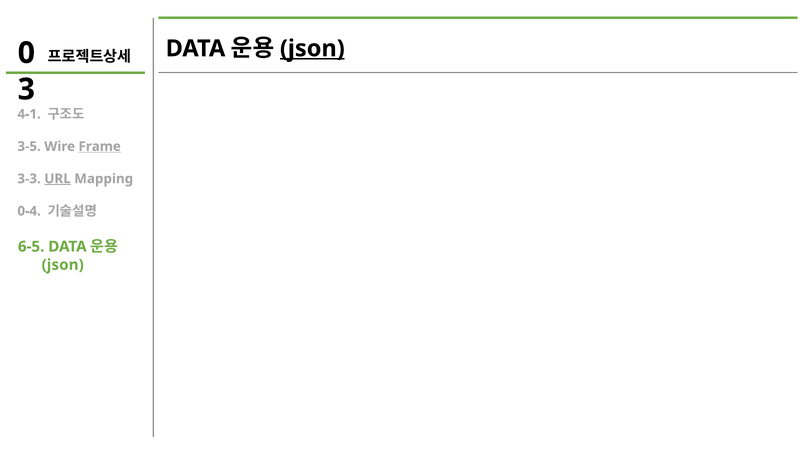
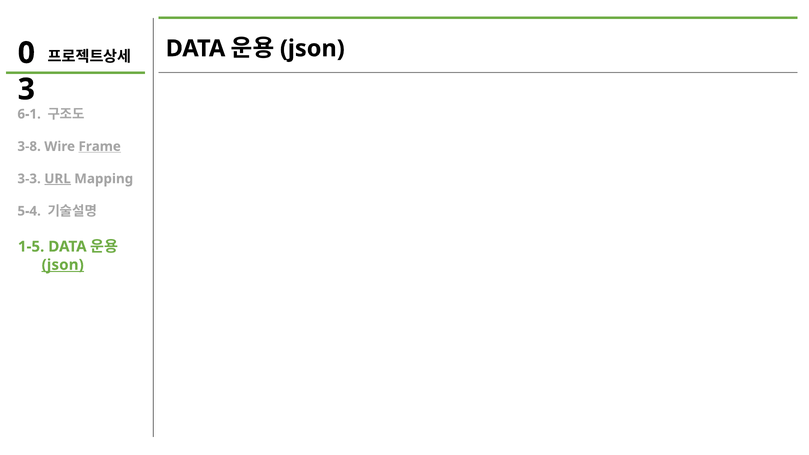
json underline: present -> none (312, 48)
4-1: 4-1 -> 6-1 (29, 114)
3-5: 3-5 -> 3-8 (29, 146)
0-4: 0-4 -> 5-4 (29, 211)
6-5: 6-5 -> 1-5 (31, 247)
json underline: none -> present (63, 265)
